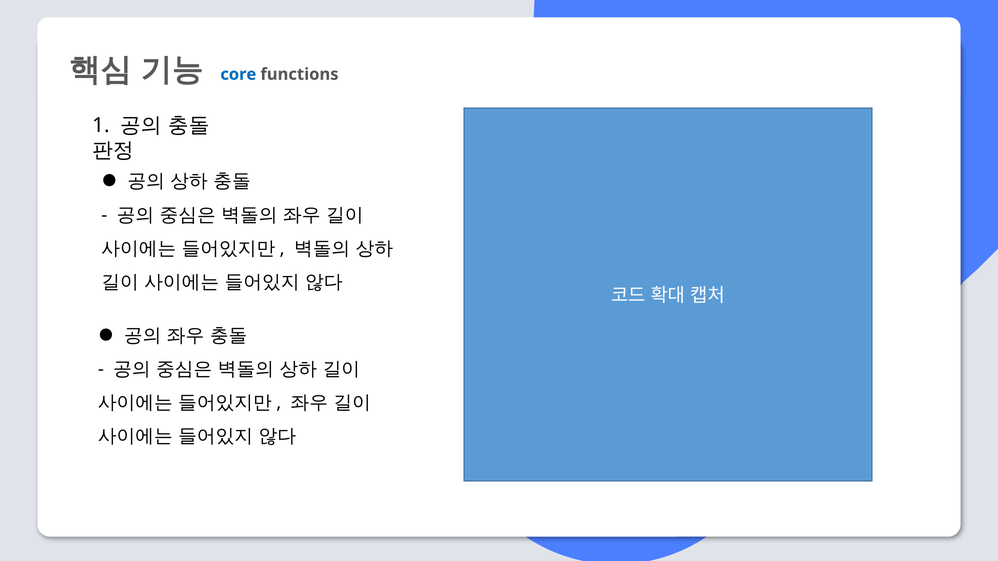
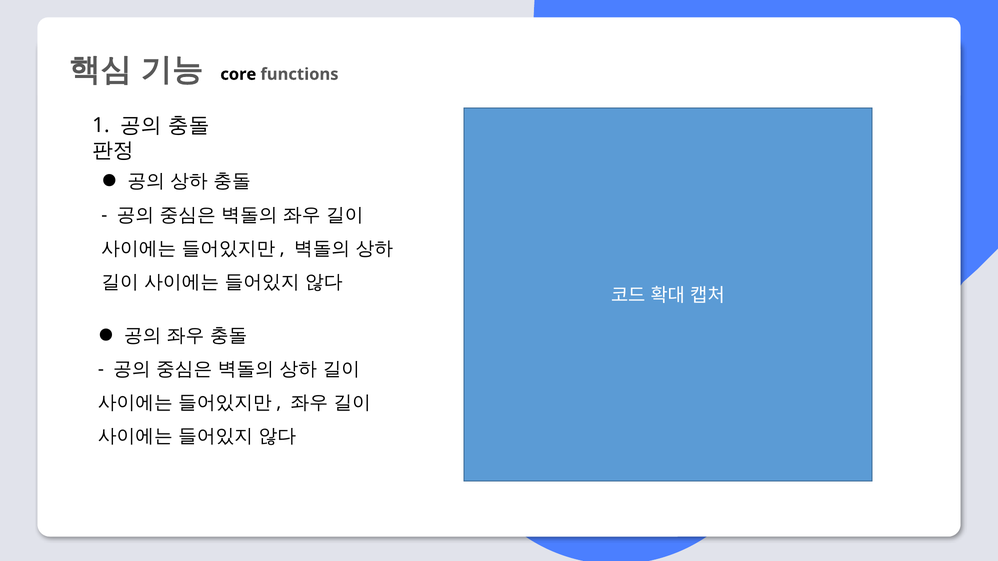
core colour: blue -> black (238, 74)
